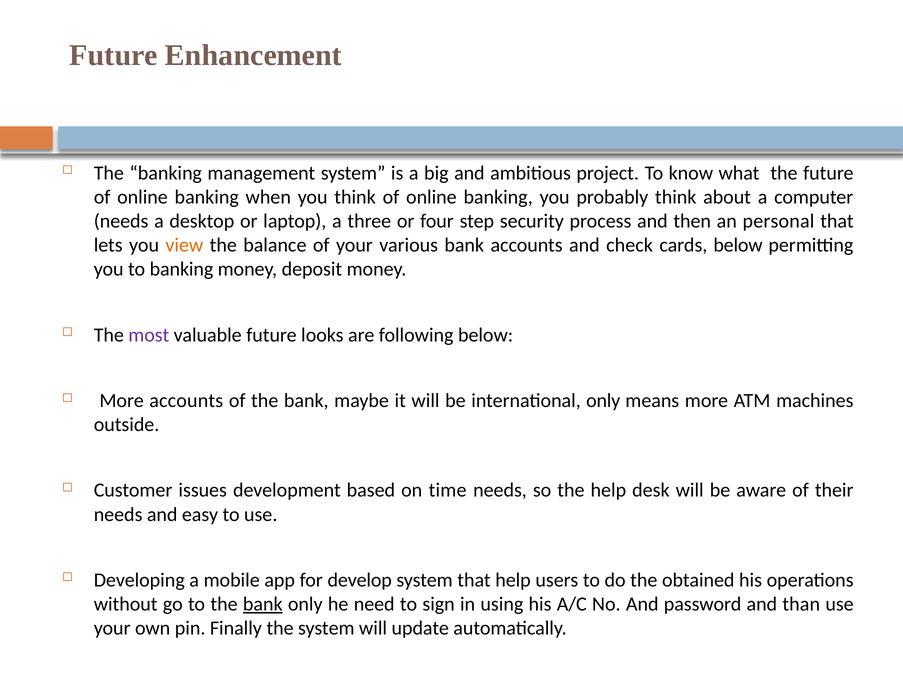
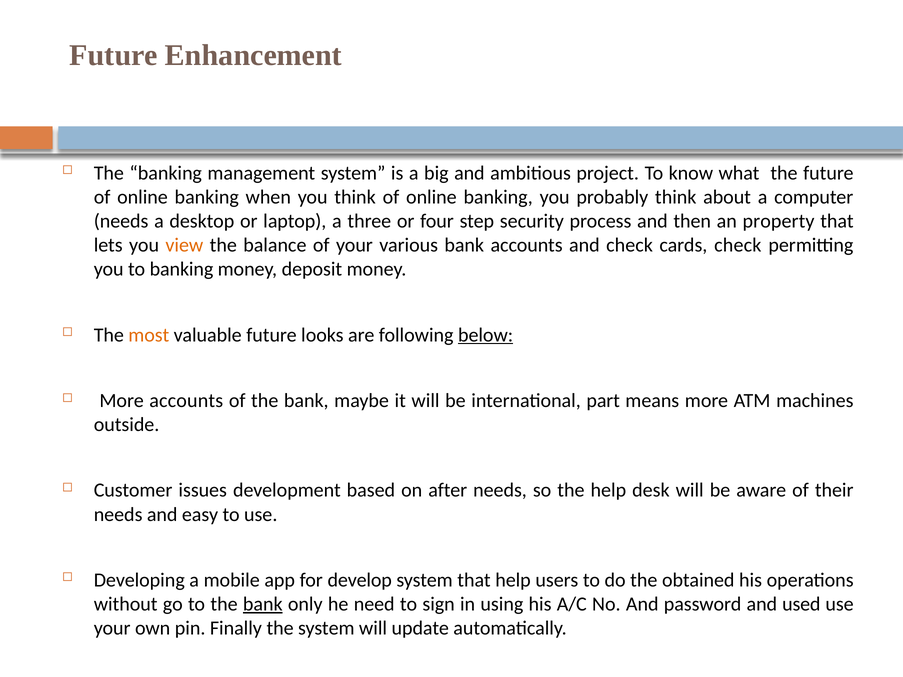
personal: personal -> property (779, 221)
cards below: below -> check (738, 245)
most colour: purple -> orange (149, 335)
below underline: none -> present (486, 335)
international only: only -> part (603, 401)
time: time -> after (448, 491)
than: than -> used (801, 604)
